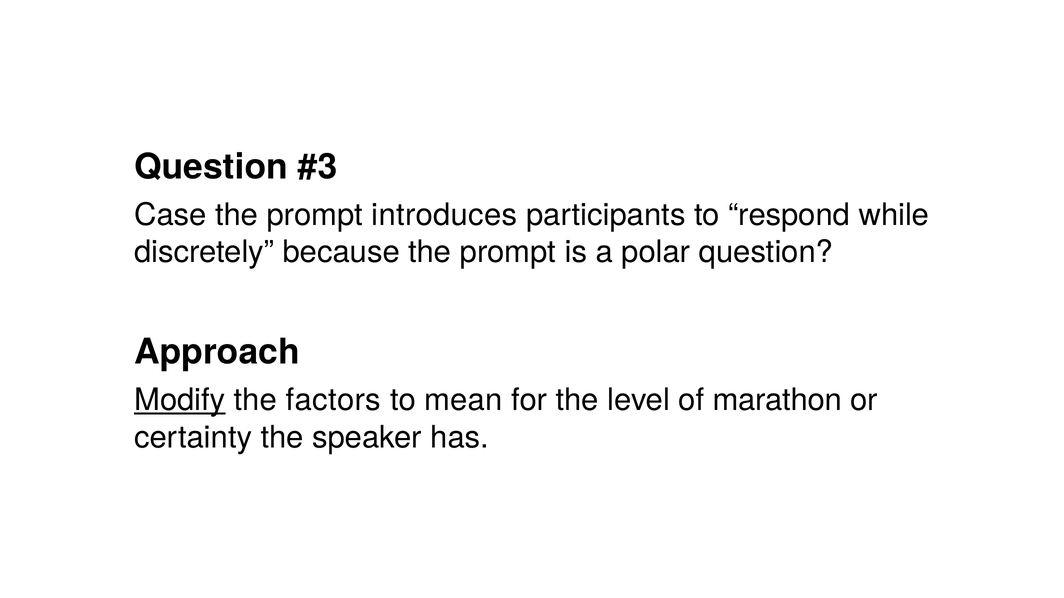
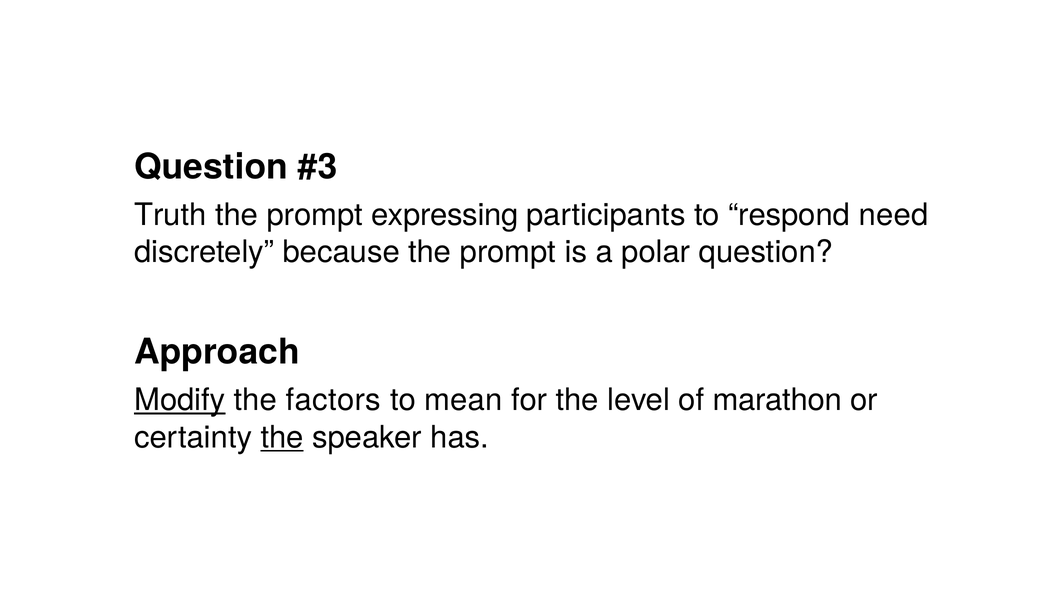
Case: Case -> Truth (170, 215)
introduces: introduces -> expressing (445, 215)
while: while -> need (894, 215)
the underline: none -> present (282, 438)
